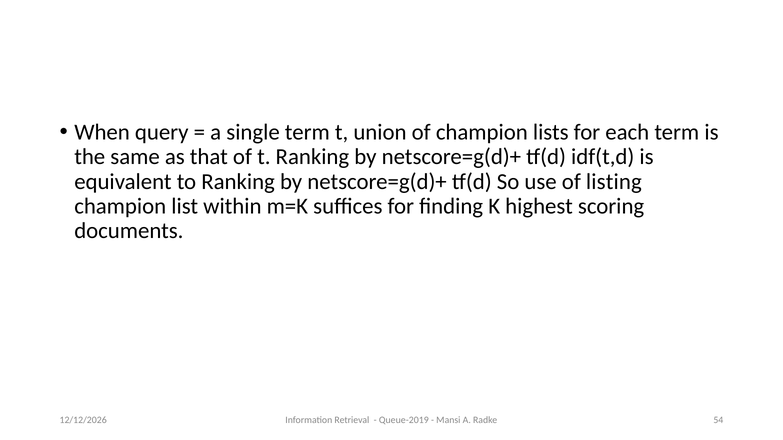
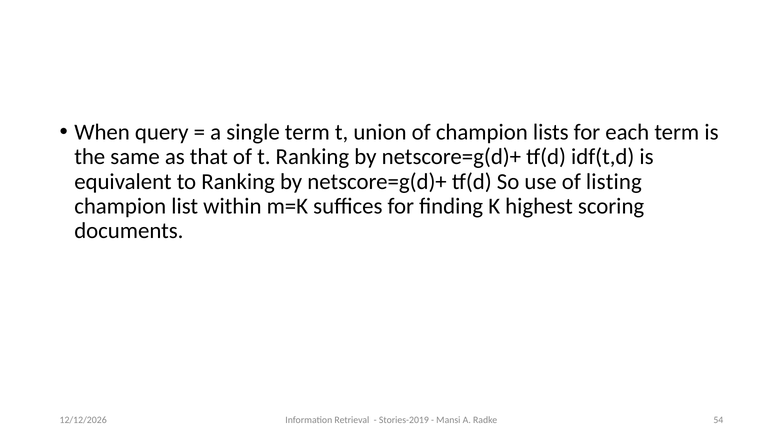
Queue-2019: Queue-2019 -> Stories-2019 (404, 421)
